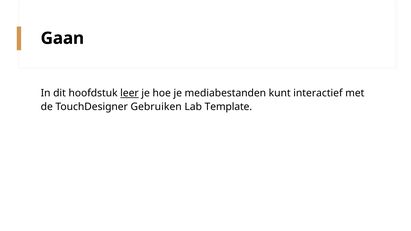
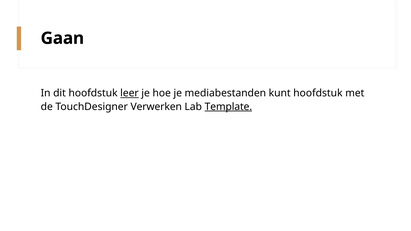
kunt interactief: interactief -> hoofdstuk (318, 93)
Gebruiken: Gebruiken -> Verwerken (156, 107)
Template underline: none -> present (228, 107)
